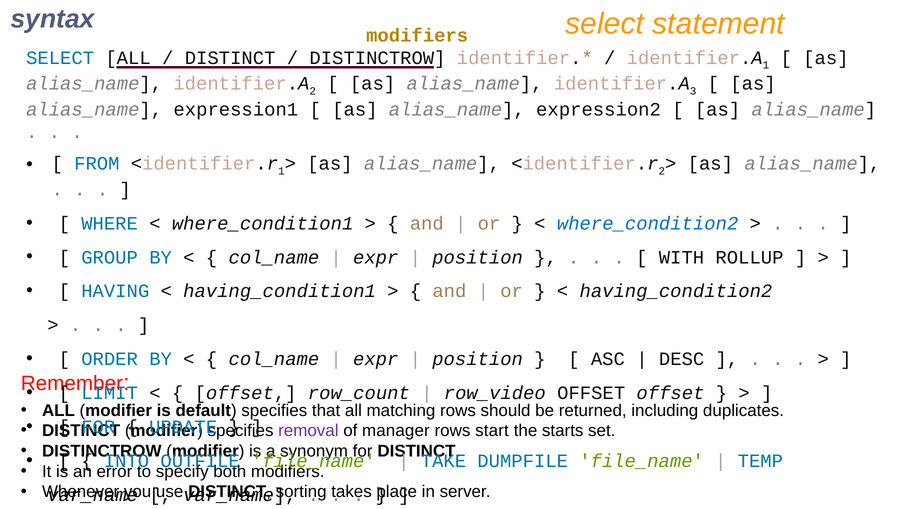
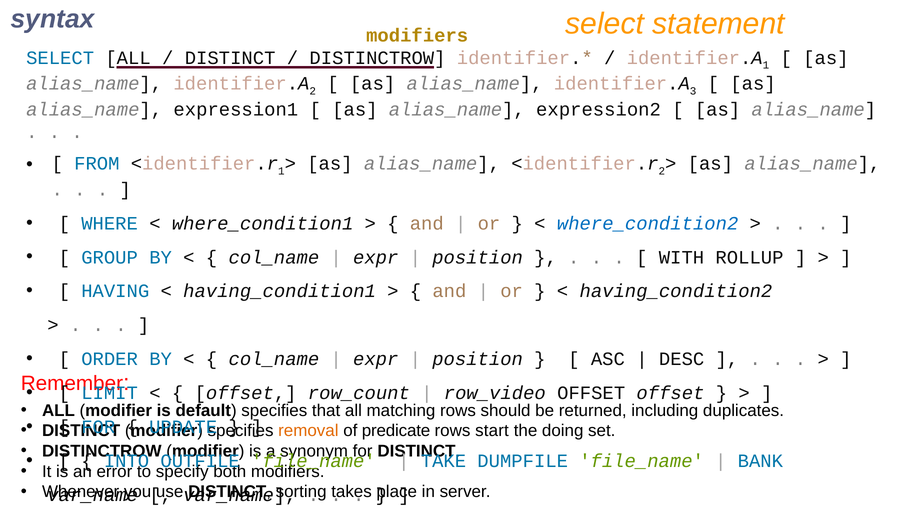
removal colour: purple -> orange (308, 431)
manager: manager -> predicate (396, 431)
starts: starts -> doing (563, 431)
TEMP: TEMP -> BANK (760, 461)
